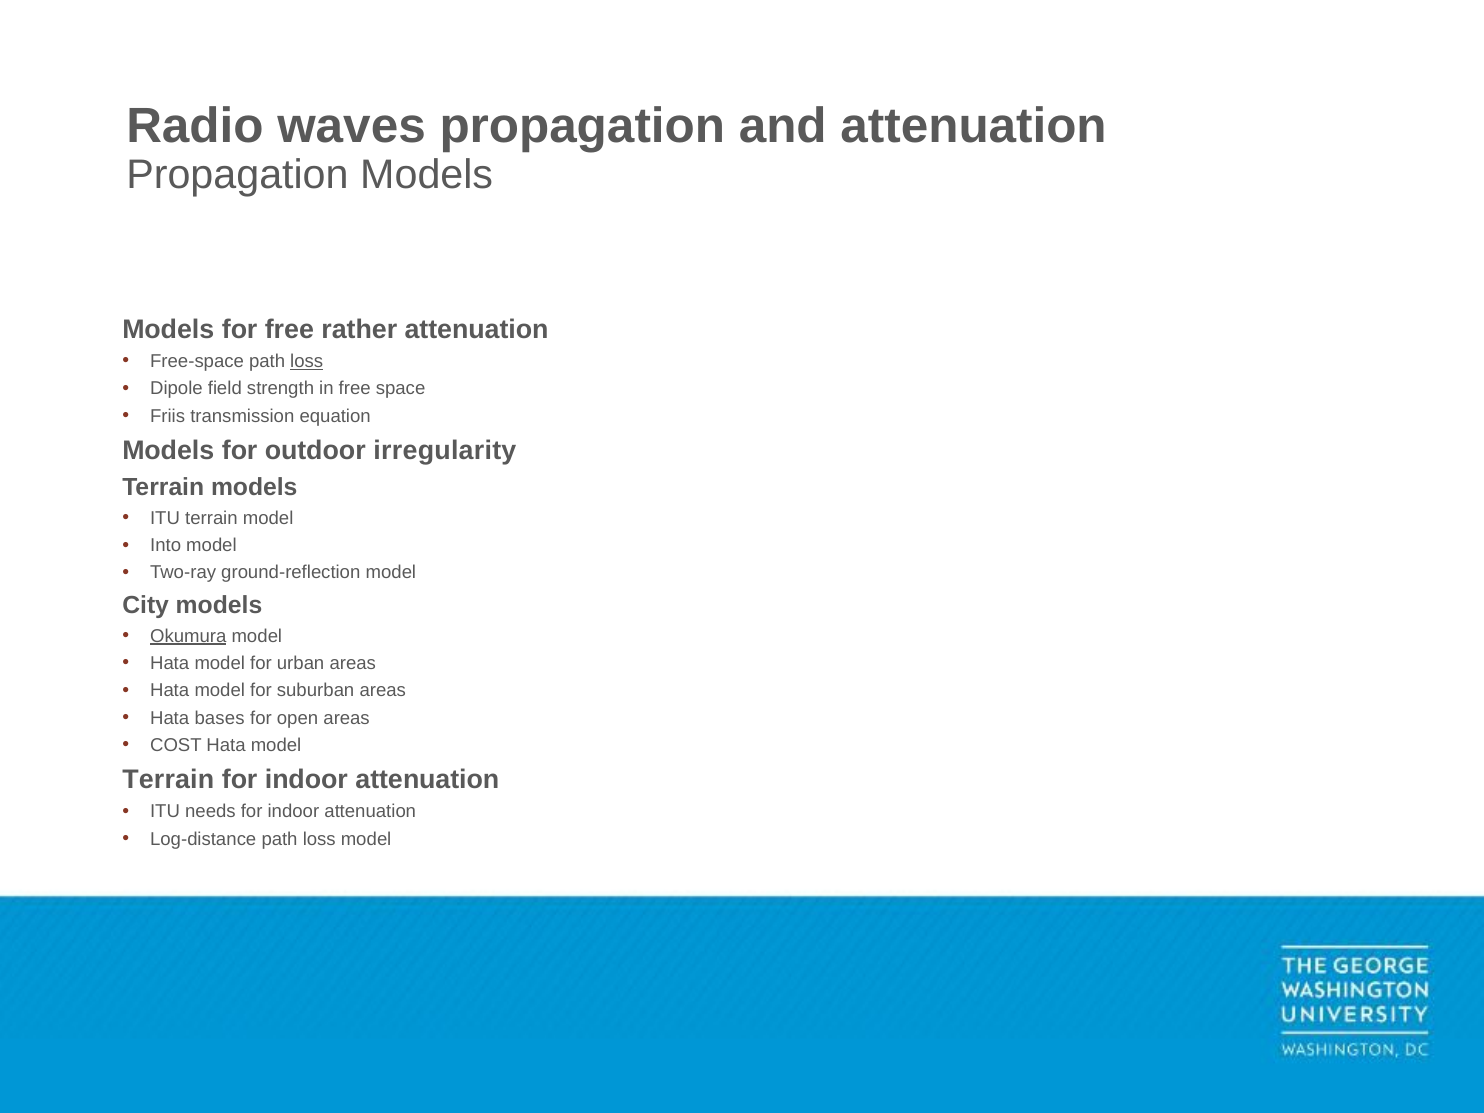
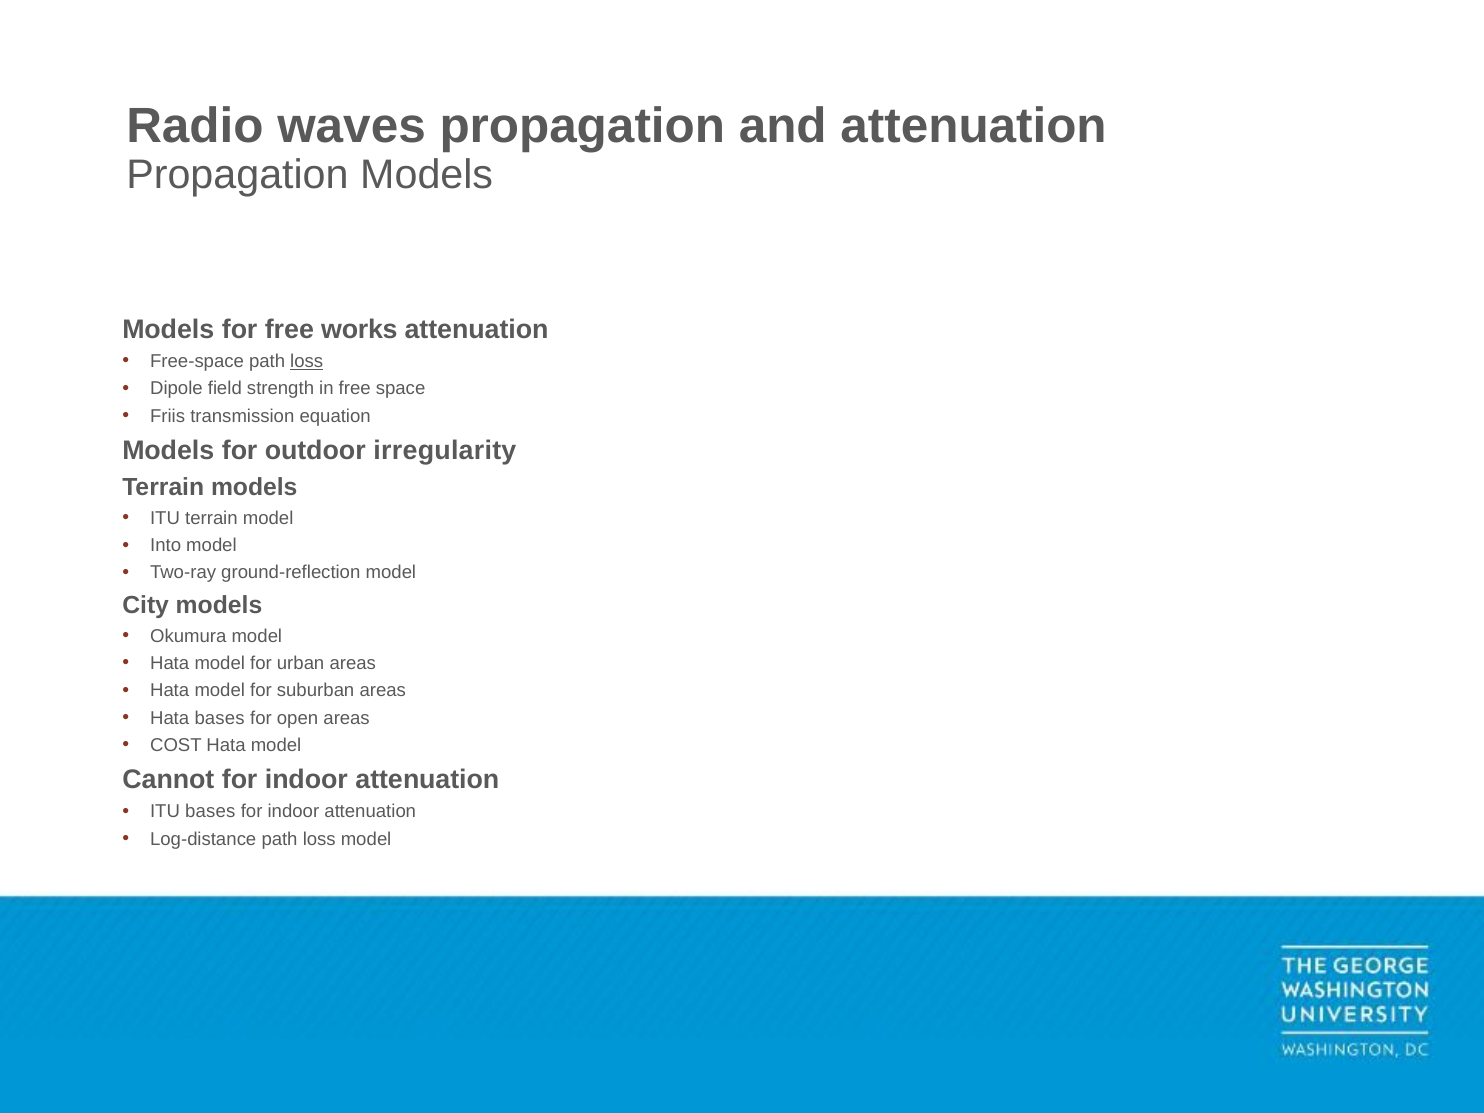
rather: rather -> works (359, 330)
Okumura underline: present -> none (188, 636)
Terrain: Terrain -> Cannot (168, 780)
ITU needs: needs -> bases (210, 812)
